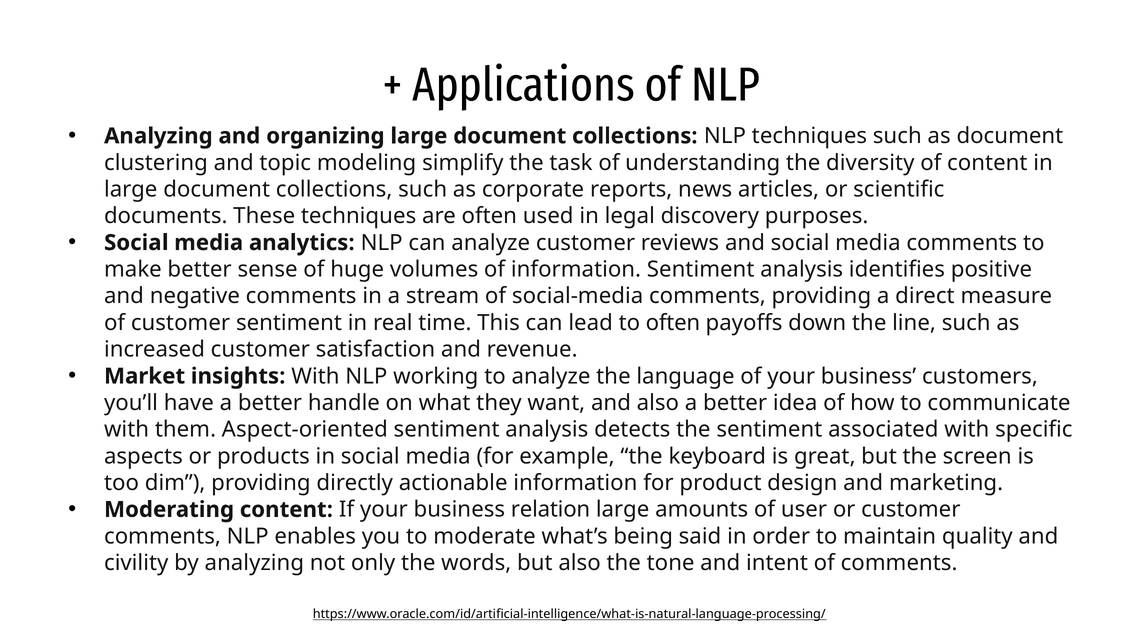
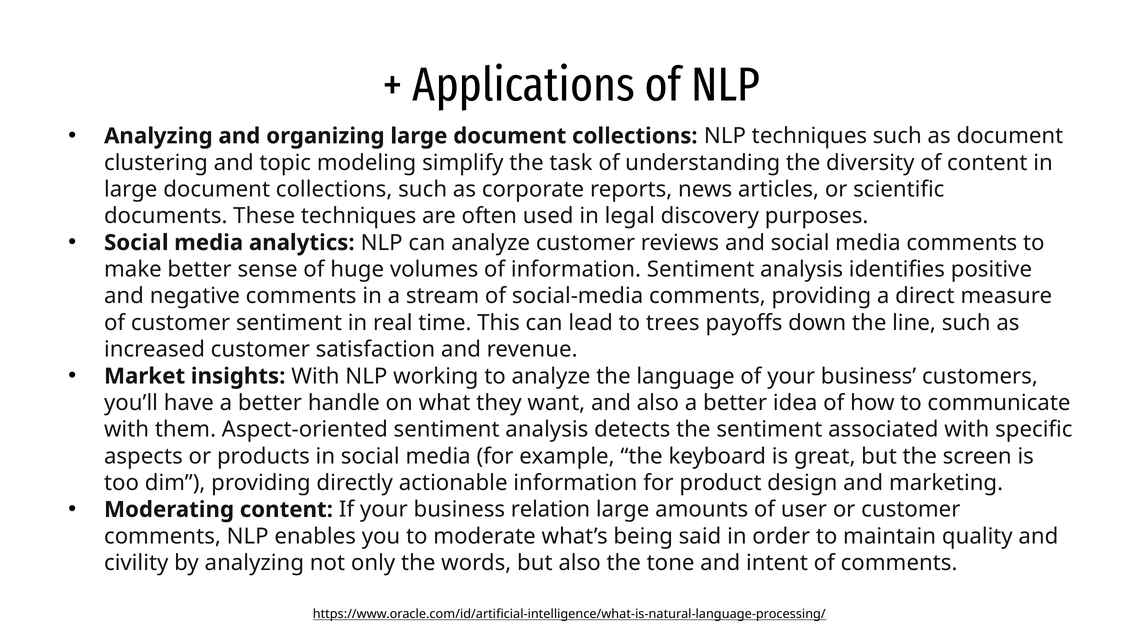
to often: often -> trees (673, 323)
